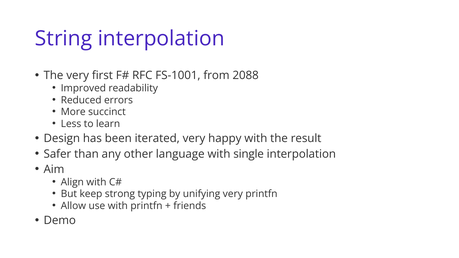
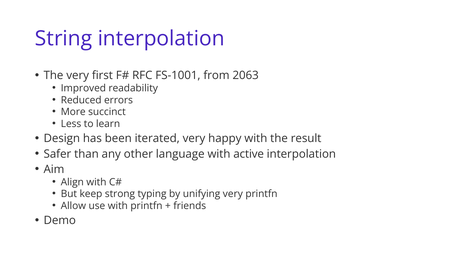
2088: 2088 -> 2063 (246, 76)
single: single -> active (249, 154)
